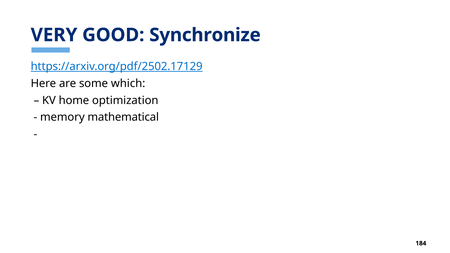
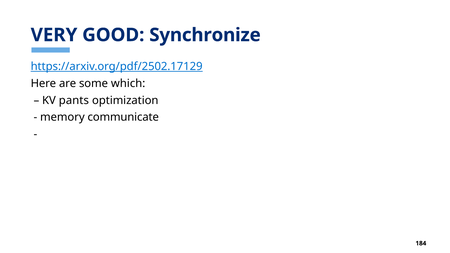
home: home -> pants (74, 100)
mathematical: mathematical -> communicate (123, 117)
